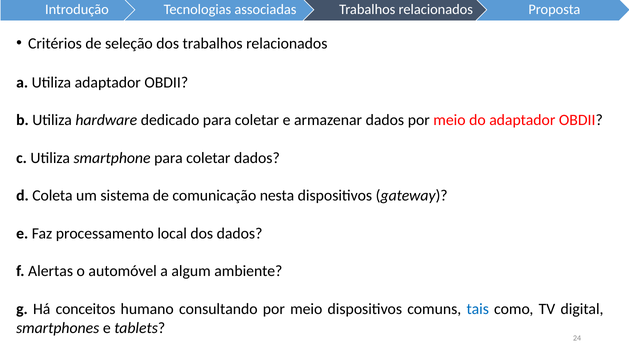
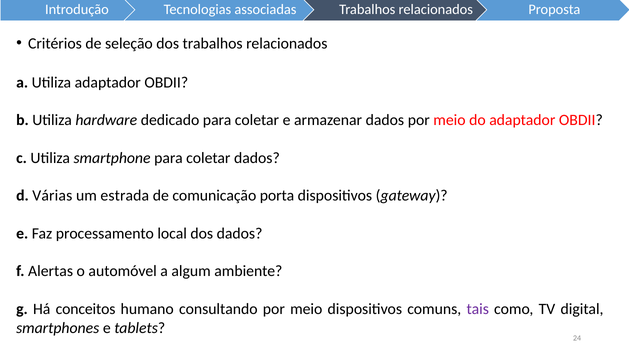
Coleta: Coleta -> Várias (52, 196)
sistema: sistema -> estrada (125, 196)
nesta: nesta -> porta (277, 196)
tais colour: blue -> purple (478, 309)
